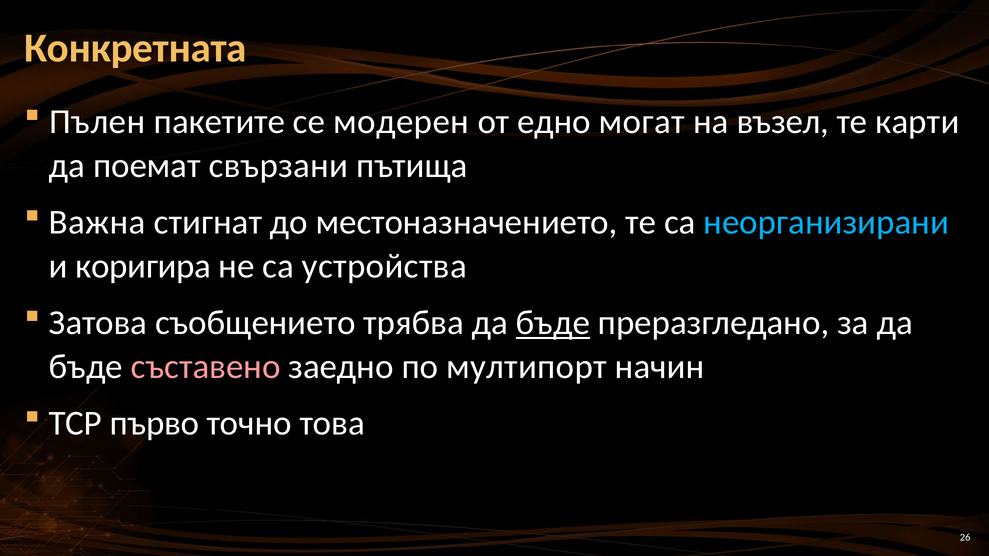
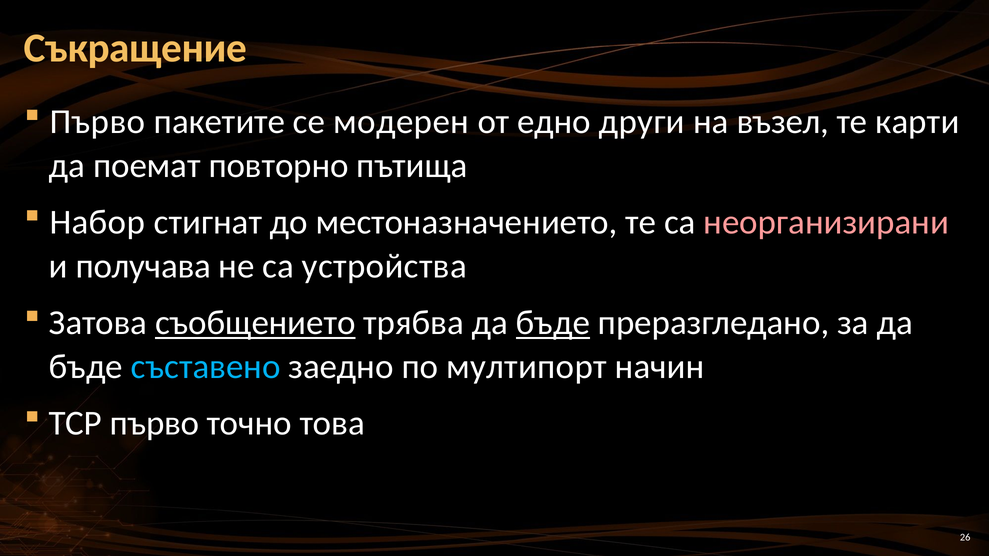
Конкретната: Конкретната -> Съкращение (135, 48)
Пълен: Пълен -> Първо (97, 122)
могат: могат -> други (642, 122)
свързани: свързани -> повторно (279, 166)
Важна: Важна -> Набор (97, 222)
неорганизирани colour: light blue -> pink (826, 222)
коригира: коригира -> получава (143, 267)
съобщението underline: none -> present (255, 323)
съставено colour: pink -> light blue (206, 367)
